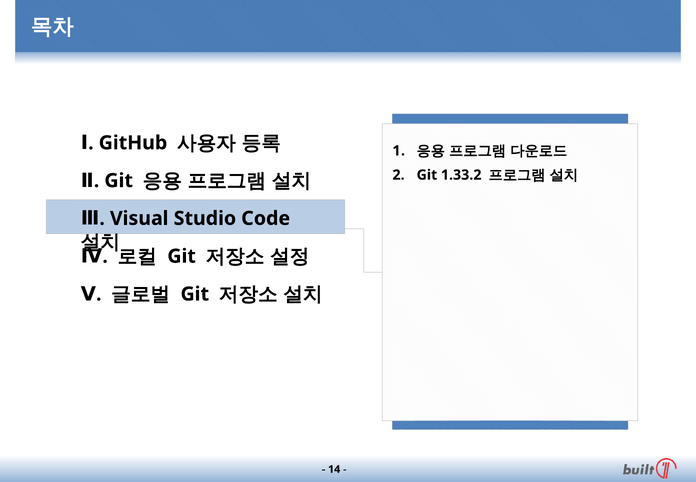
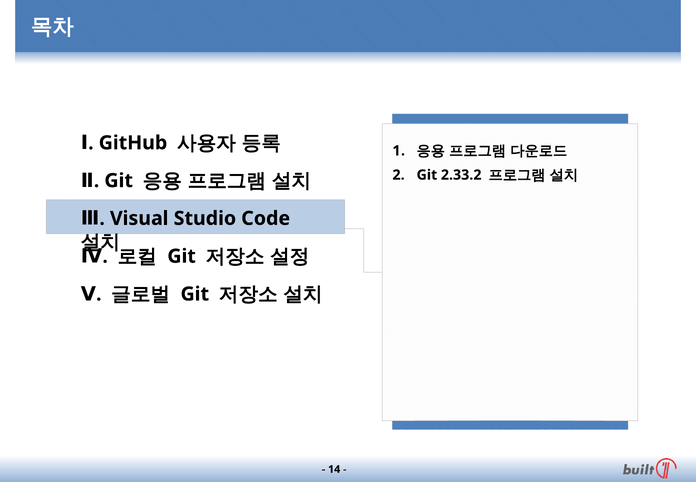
1.33.2: 1.33.2 -> 2.33.2 (461, 175)
